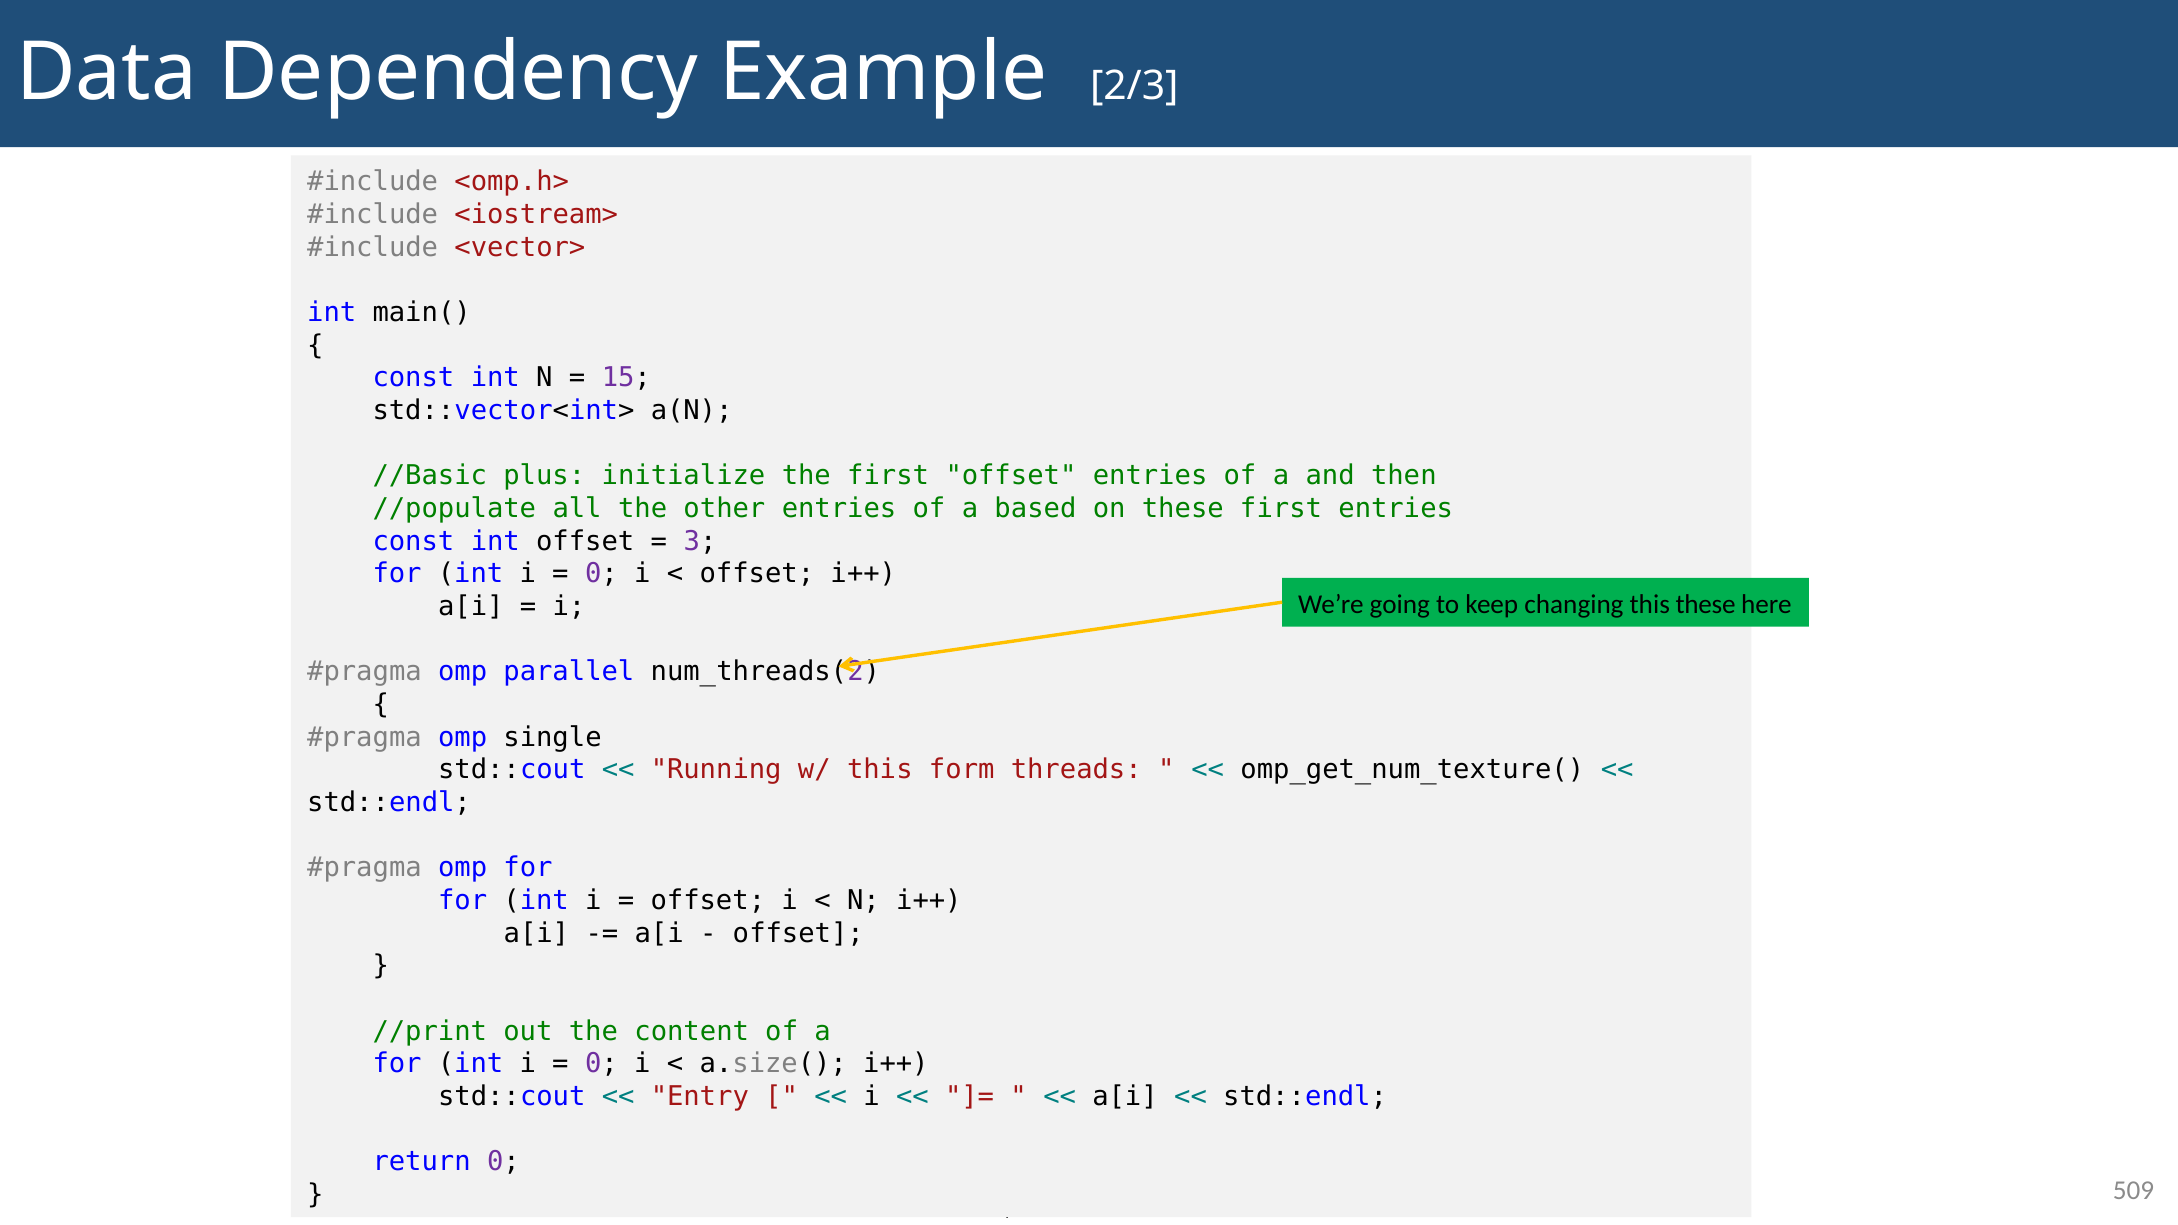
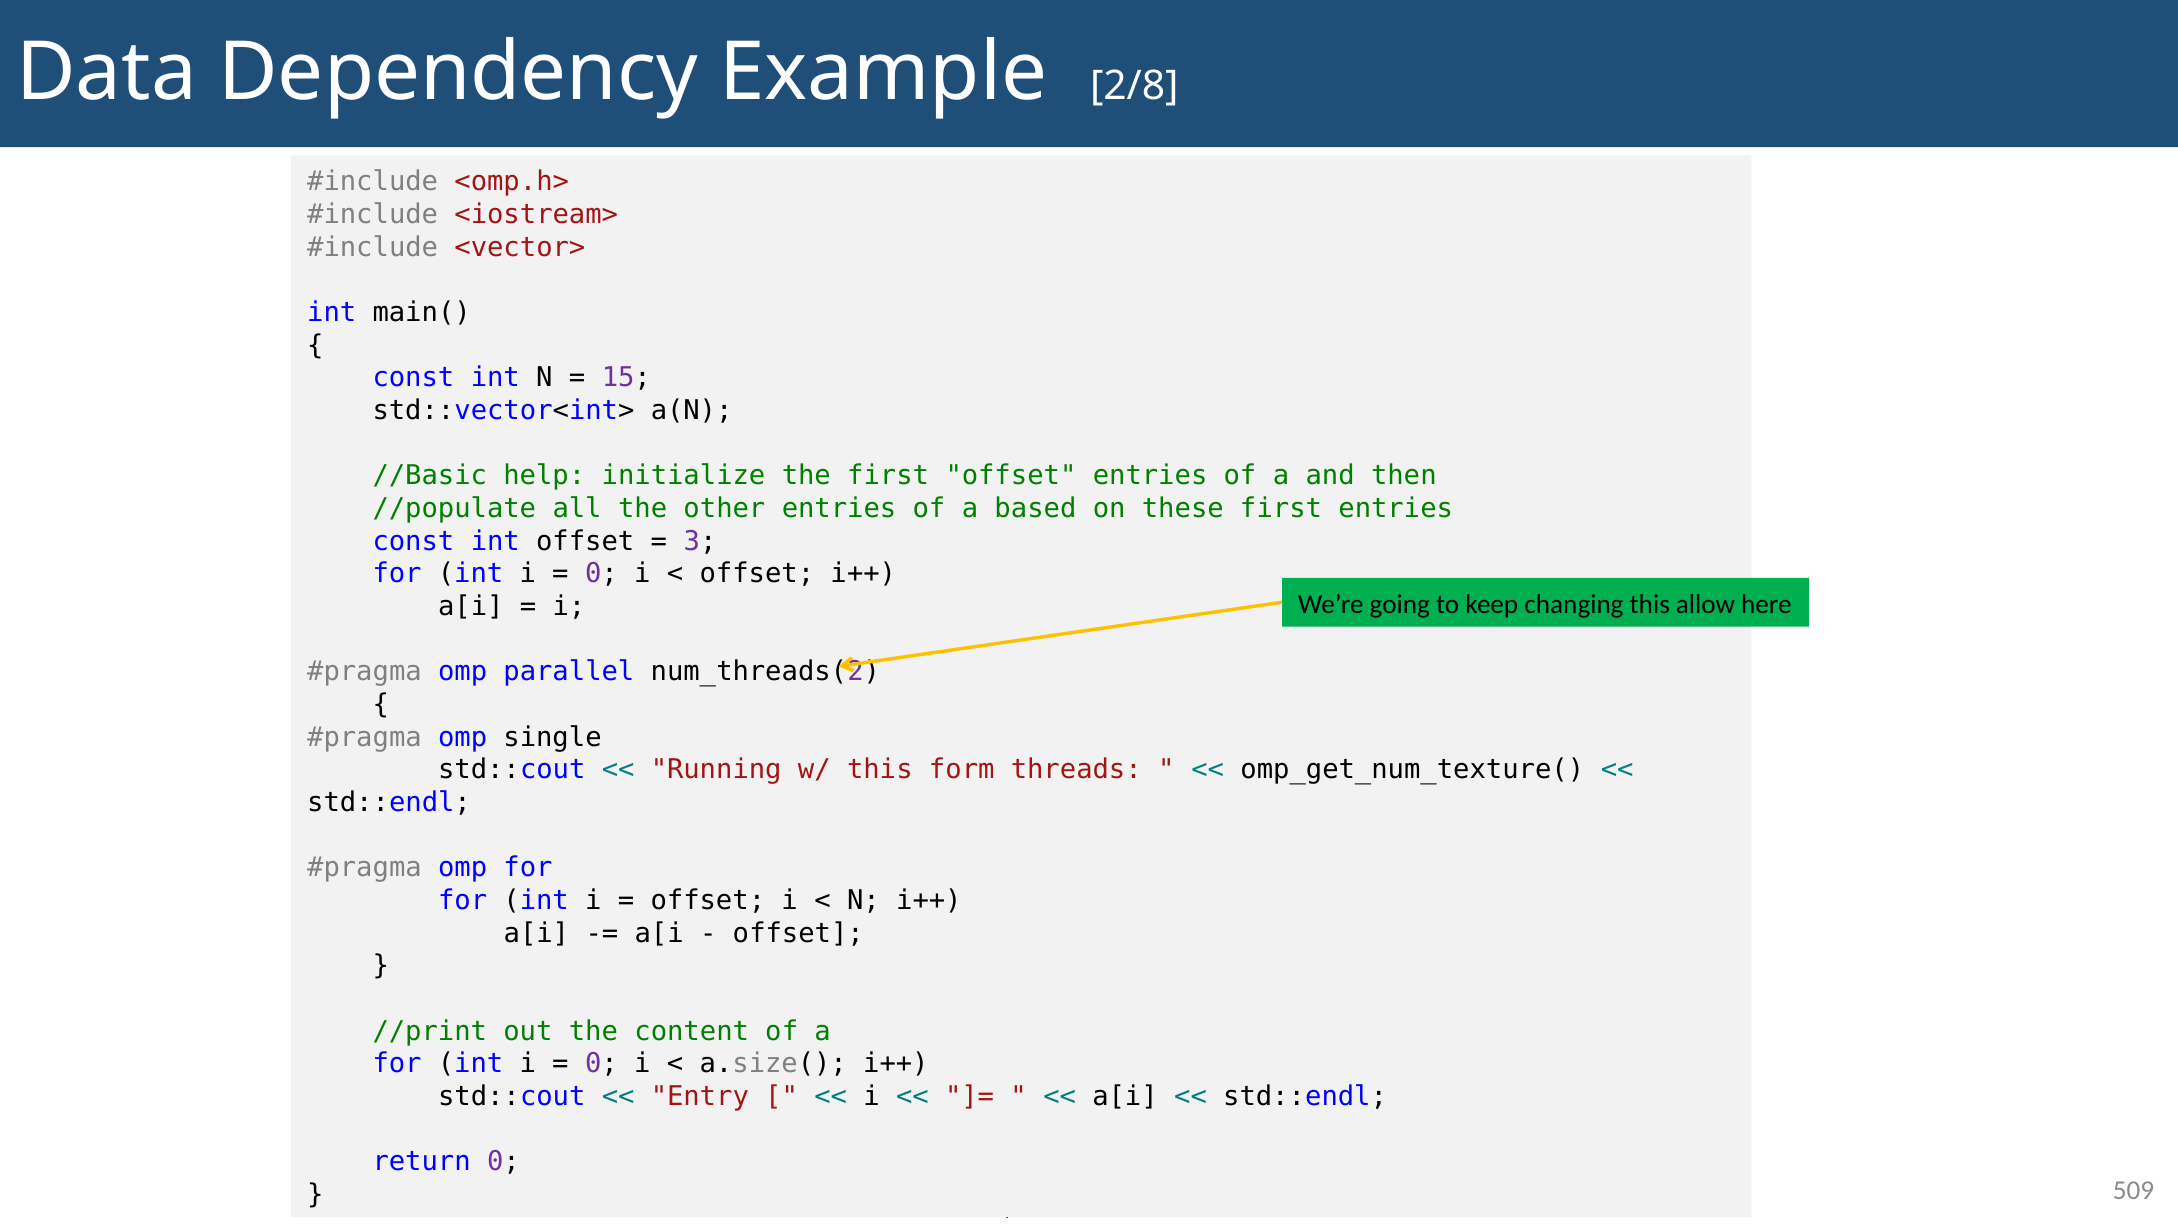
2/3: 2/3 -> 2/8 (1134, 86)
plus: plus -> help (544, 476)
this these: these -> allow (1706, 604)
